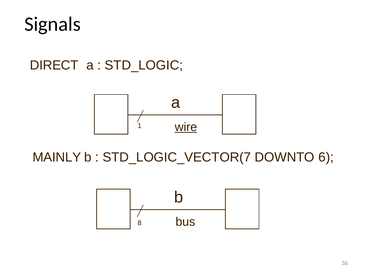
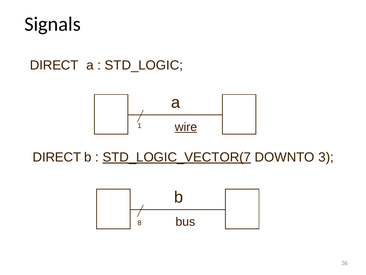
MAINLY: MAINLY -> DIRECT (57, 157)
STD_LOGIC_VECTOR(7 underline: none -> present (177, 157)
6: 6 -> 3 (326, 157)
